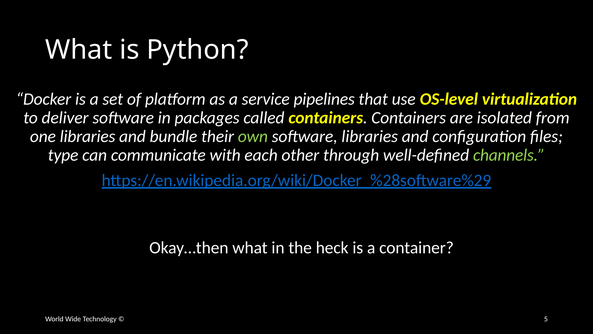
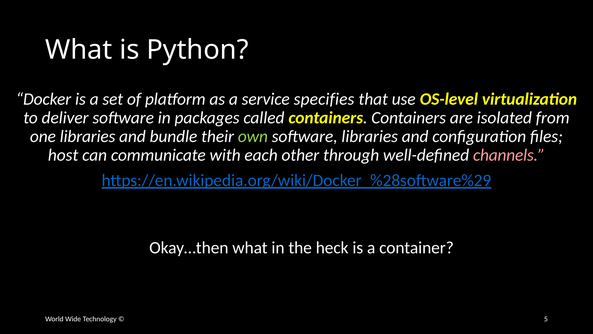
pipelines: pipelines -> specifies (324, 99)
type: type -> host (63, 155)
channels colour: light green -> pink (509, 155)
